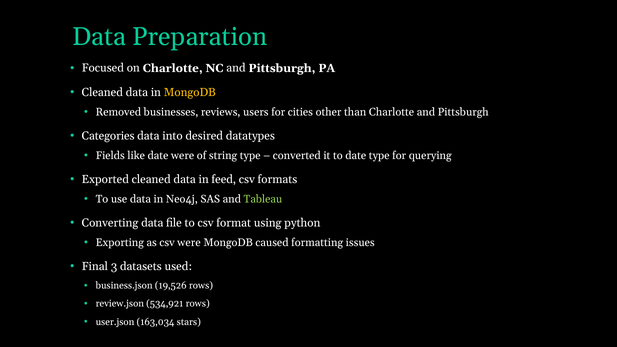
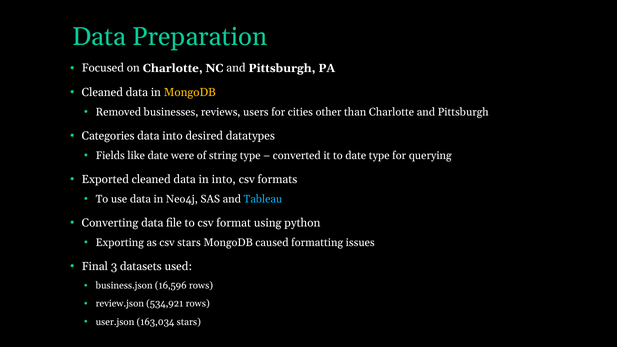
in feed: feed -> into (224, 179)
Tableau colour: light green -> light blue (263, 199)
csv were: were -> stars (189, 243)
19,526: 19,526 -> 16,596 (171, 286)
